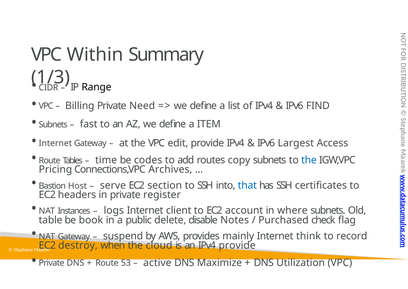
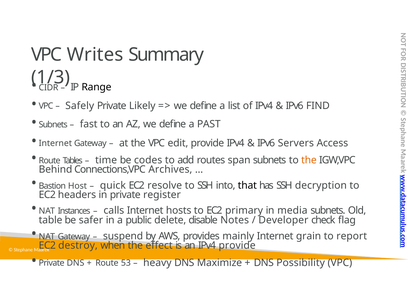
Within: Within -> Writes (95, 55)
Billing: Billing -> Safely (80, 106)
Need: Need -> Likely (142, 106)
ITEM: ITEM -> PAST (209, 124)
Largest: Largest -> Servers (296, 143)
copy: copy -> span (239, 160)
the colour: blue -> orange (309, 160)
Pricing: Pricing -> Behind (56, 169)
serve: serve -> quick (113, 185)
section: section -> resolve (165, 185)
that colour: blue -> black (247, 185)
certificates: certificates -> decryption (321, 185)
logs: logs -> calls (114, 210)
client: client -> hosts (179, 210)
account: account -> primary (244, 210)
where: where -> media (292, 210)
book: book -> safer (91, 220)
Purchased: Purchased -> Developer (283, 220)
think: think -> grain (309, 236)
record: record -> report (352, 236)
cloud: cloud -> effect (159, 245)
active: active -> heavy (157, 262)
Utilization: Utilization -> Possibility (301, 262)
